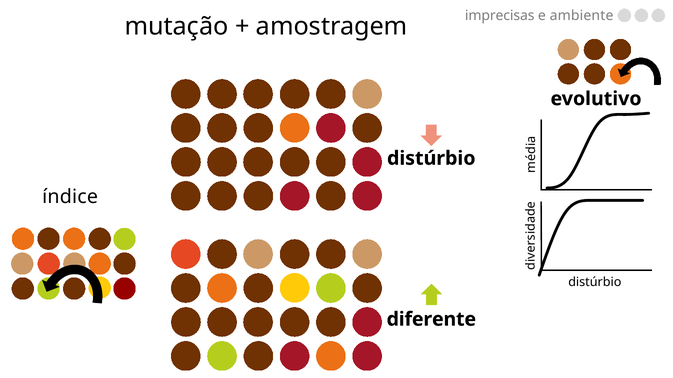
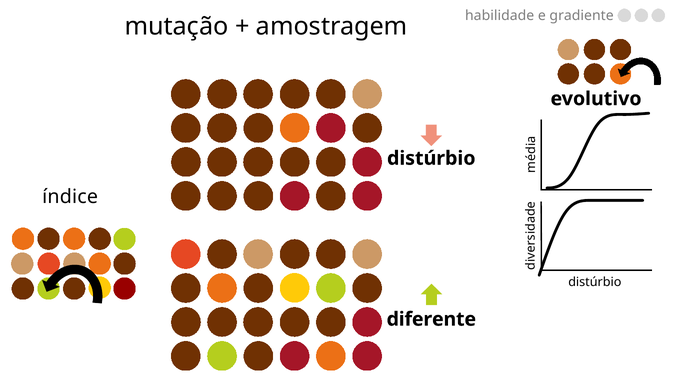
imprecisas: imprecisas -> habilidade (500, 16)
ambiente: ambiente -> gradiente (582, 16)
